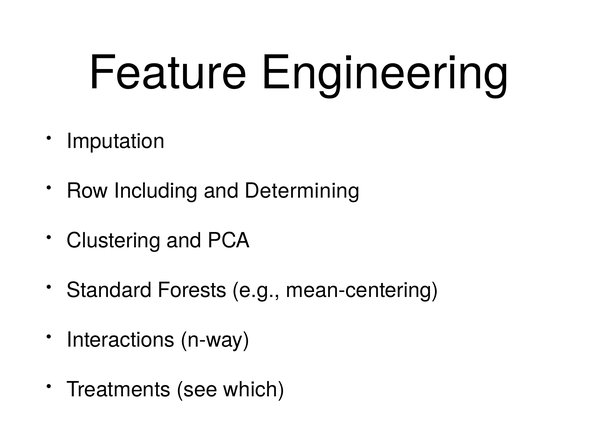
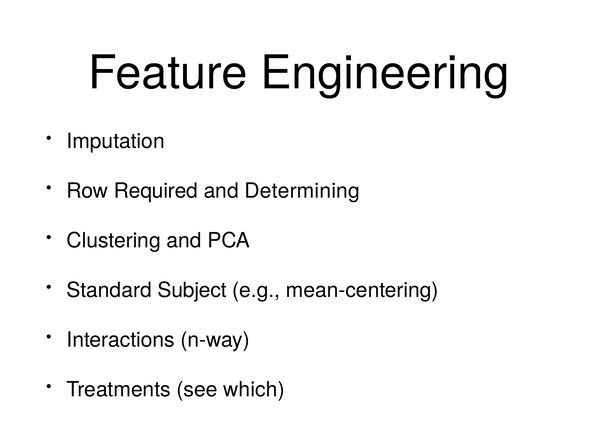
Including: Including -> Required (156, 191)
Forests: Forests -> Subject (192, 291)
